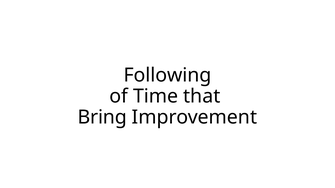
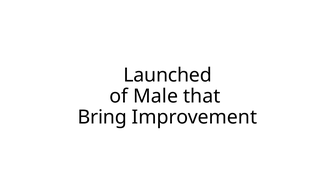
Following: Following -> Launched (168, 75)
Time: Time -> Male (156, 96)
